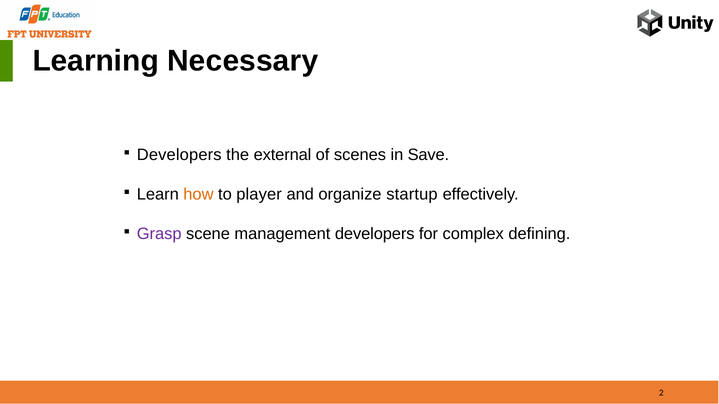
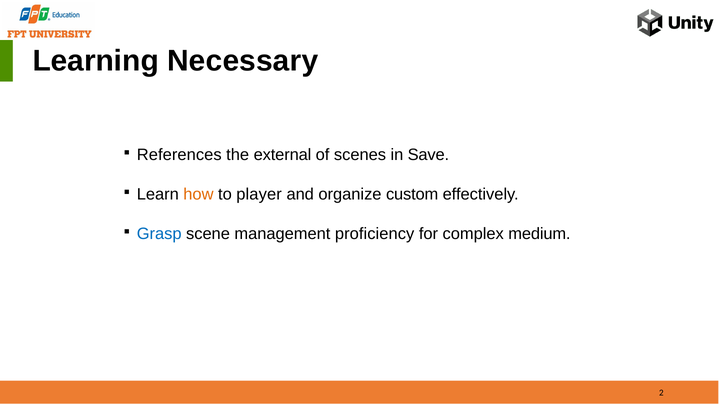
Developers: Developers -> References (179, 155)
startup: startup -> custom (412, 194)
Grasp colour: purple -> blue (159, 234)
management developers: developers -> proficiency (375, 234)
defining: defining -> medium (539, 234)
